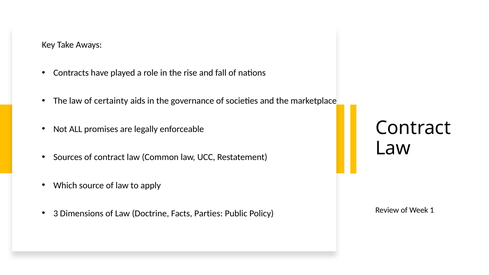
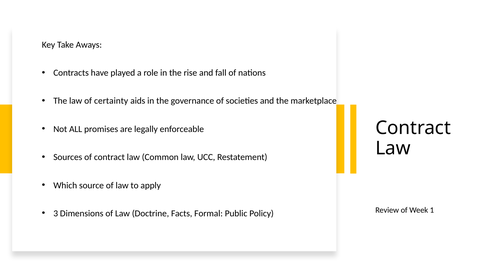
Parties: Parties -> Formal (209, 213)
